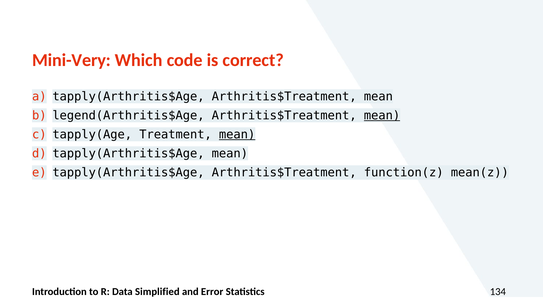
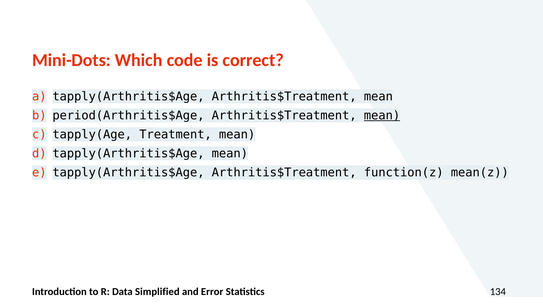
Mini-Very: Mini-Very -> Mini-Dots (71, 60)
legend(Arthritis$Age: legend(Arthritis$Age -> period(Arthritis$Age (128, 115)
mean underline: present -> none (237, 134)
